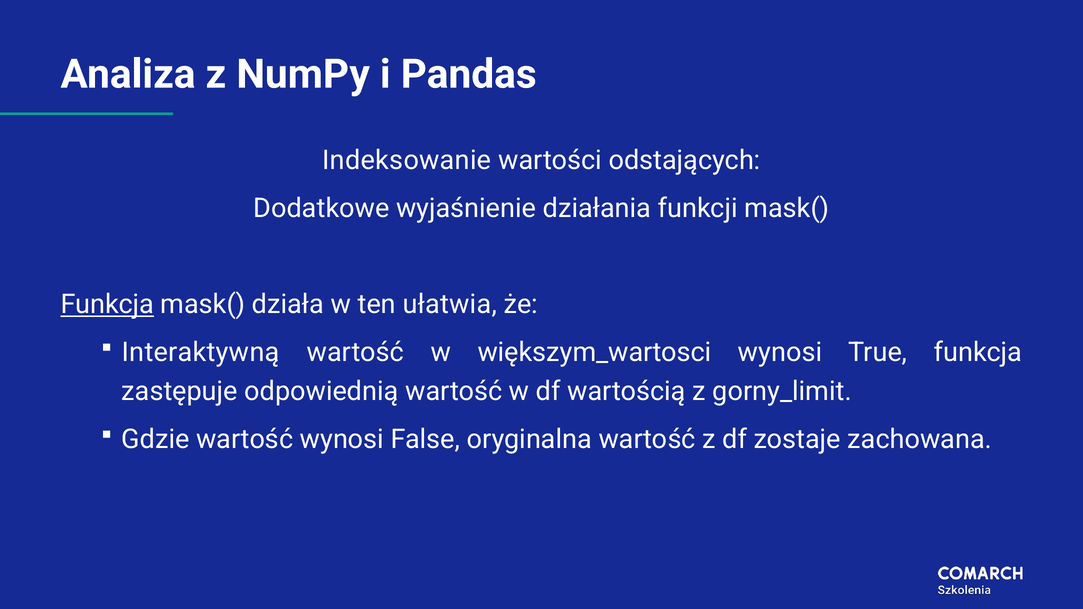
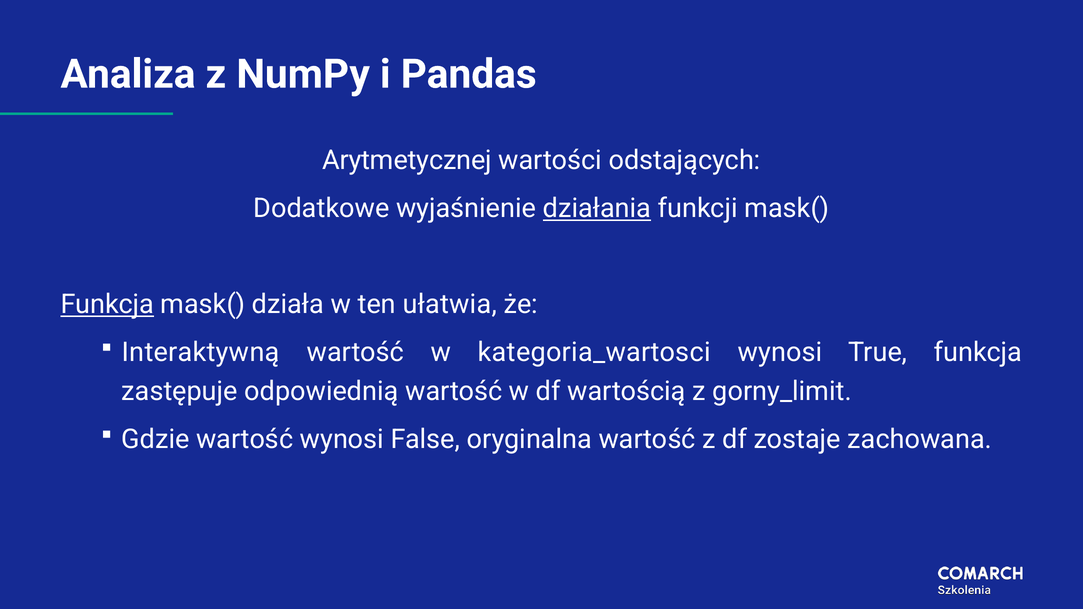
Indeksowanie: Indeksowanie -> Arytmetycznej (407, 161)
działania underline: none -> present (597, 209)
większym_wartosci: większym_wartosci -> kategoria_wartosci (594, 353)
